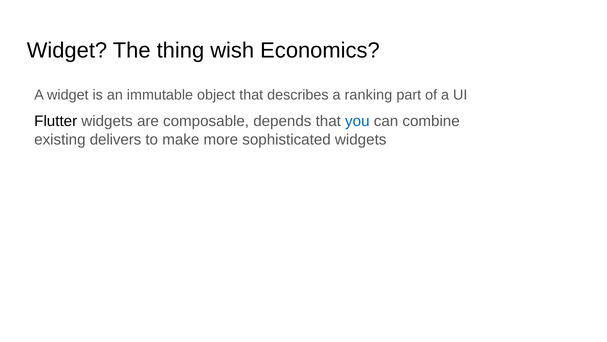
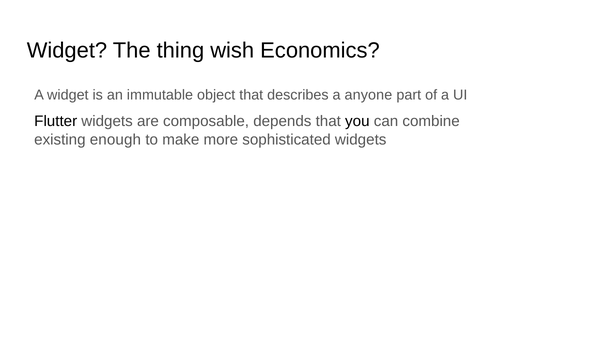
ranking: ranking -> anyone (368, 95)
you colour: blue -> black (357, 121)
delivers: delivers -> enough (115, 139)
